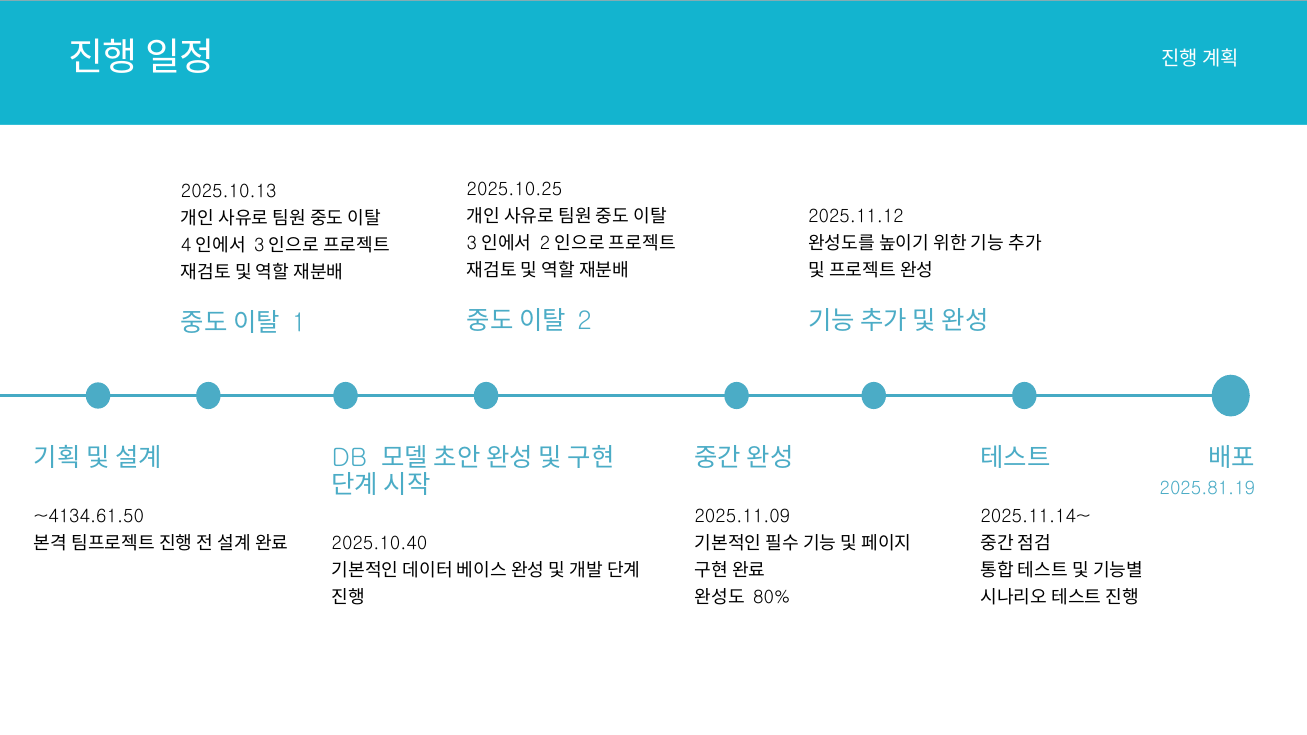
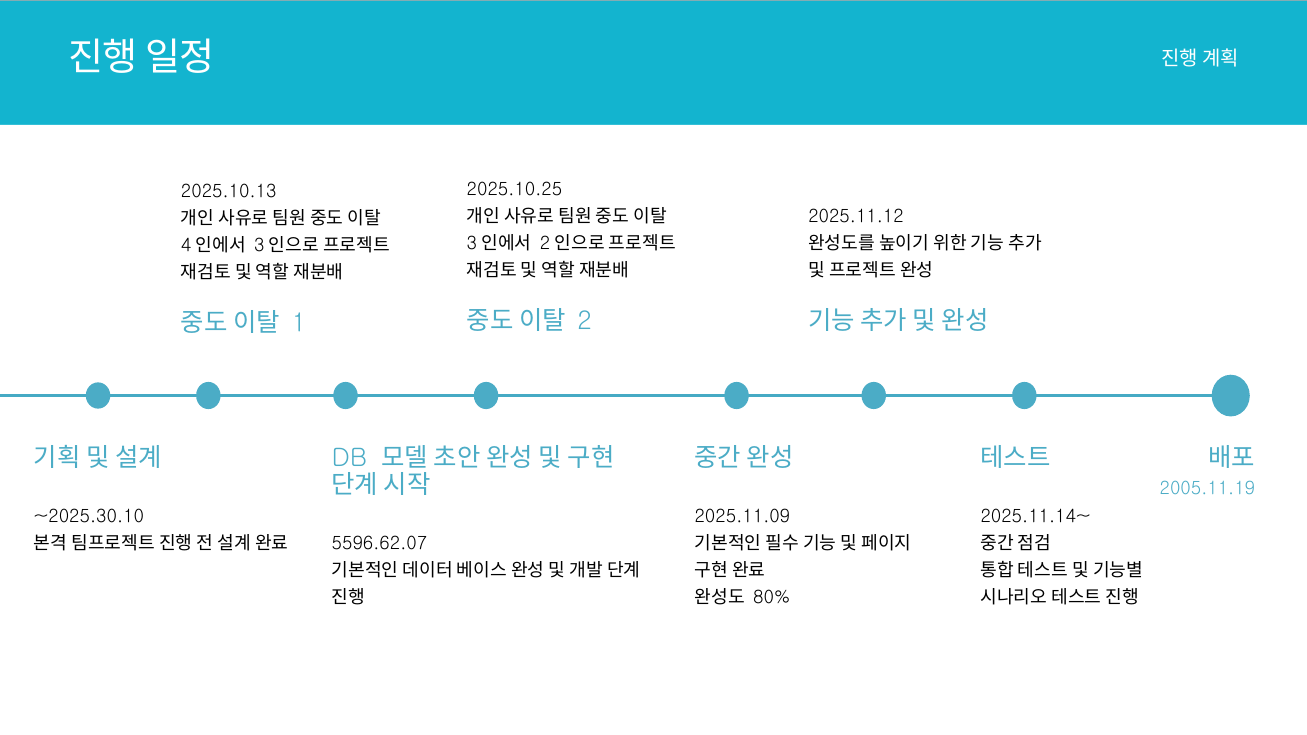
2025.81.19: 2025.81.19 -> 2005.11.19 (1207, 489)
~4134.61.50: ~4134.61.50 -> ~2025.30.10 (89, 516)
2025.10.40: 2025.10.40 -> 5596.62.07 (379, 543)
